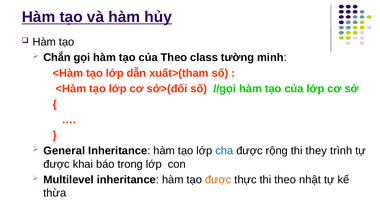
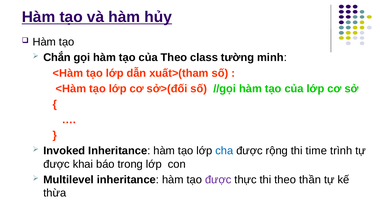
General: General -> Invoked (64, 151)
they: they -> time (316, 151)
được colour: orange -> purple (218, 179)
nhật: nhật -> thần (310, 179)
